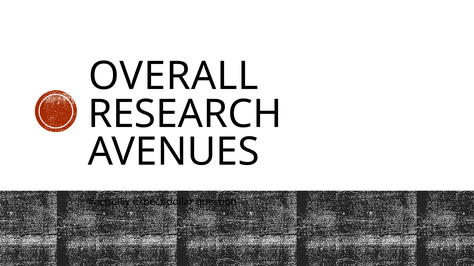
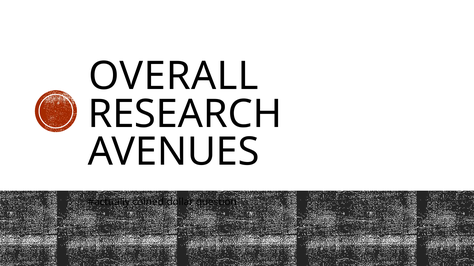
expect: expect -> coined (148, 202)
